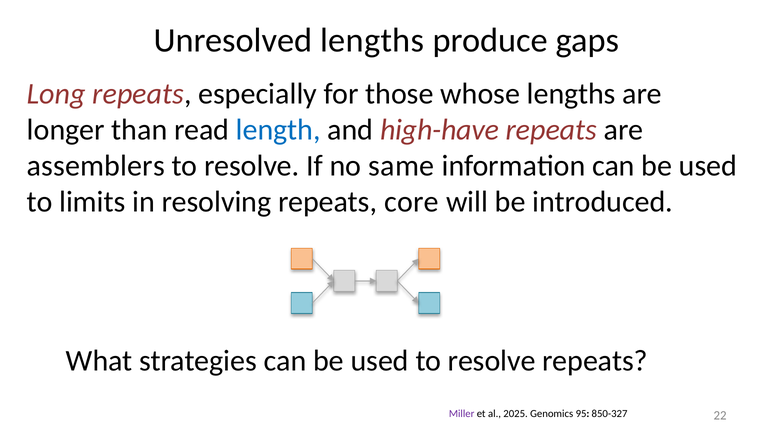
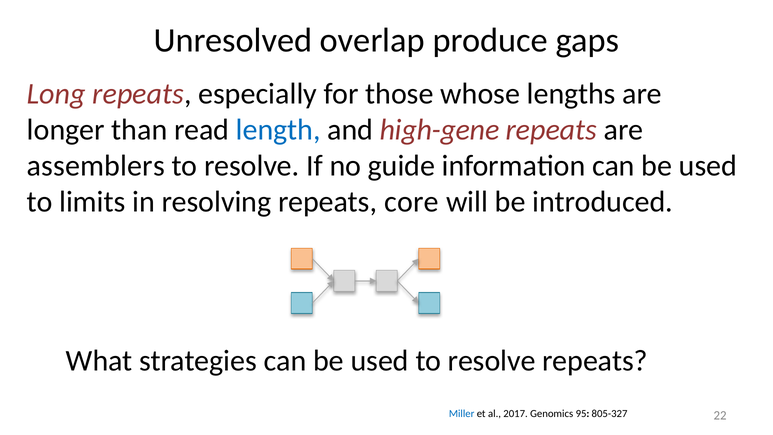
Unresolved lengths: lengths -> overlap (372, 41)
high-have: high-have -> high-gene (440, 130)
same: same -> guide (401, 166)
Miller colour: purple -> blue (462, 413)
2025: 2025 -> 2017 (516, 413)
850-327: 850-327 -> 805-327 (610, 413)
